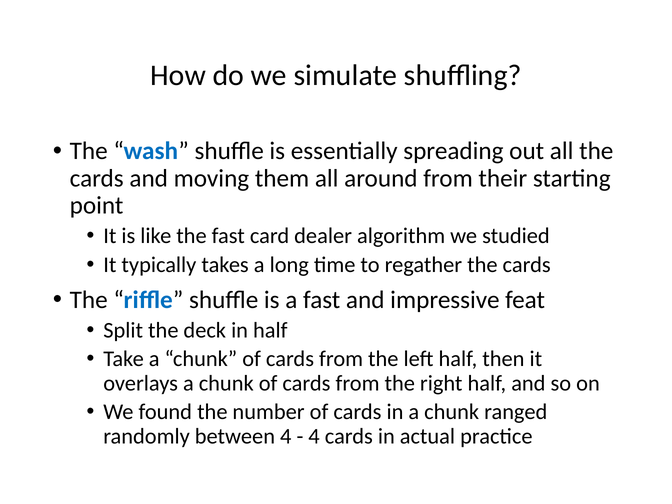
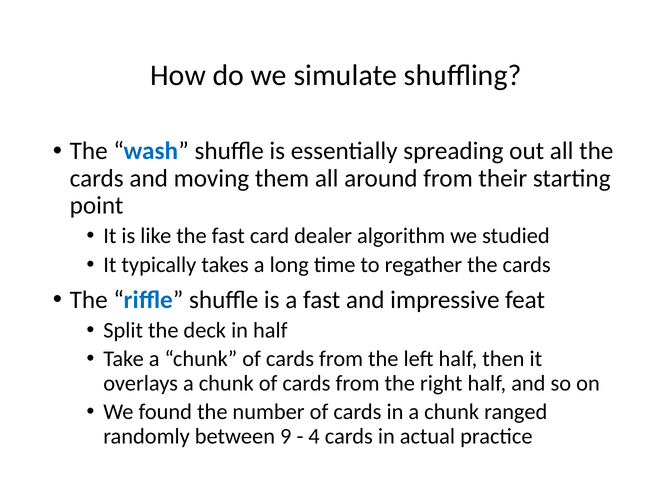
between 4: 4 -> 9 (286, 436)
